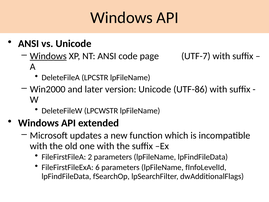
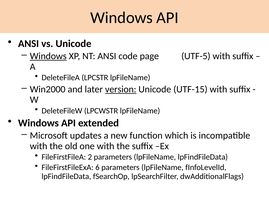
UTF-7: UTF-7 -> UTF-5 (196, 56)
version underline: none -> present (121, 89)
UTF-86: UTF-86 -> UTF-15 (190, 89)
